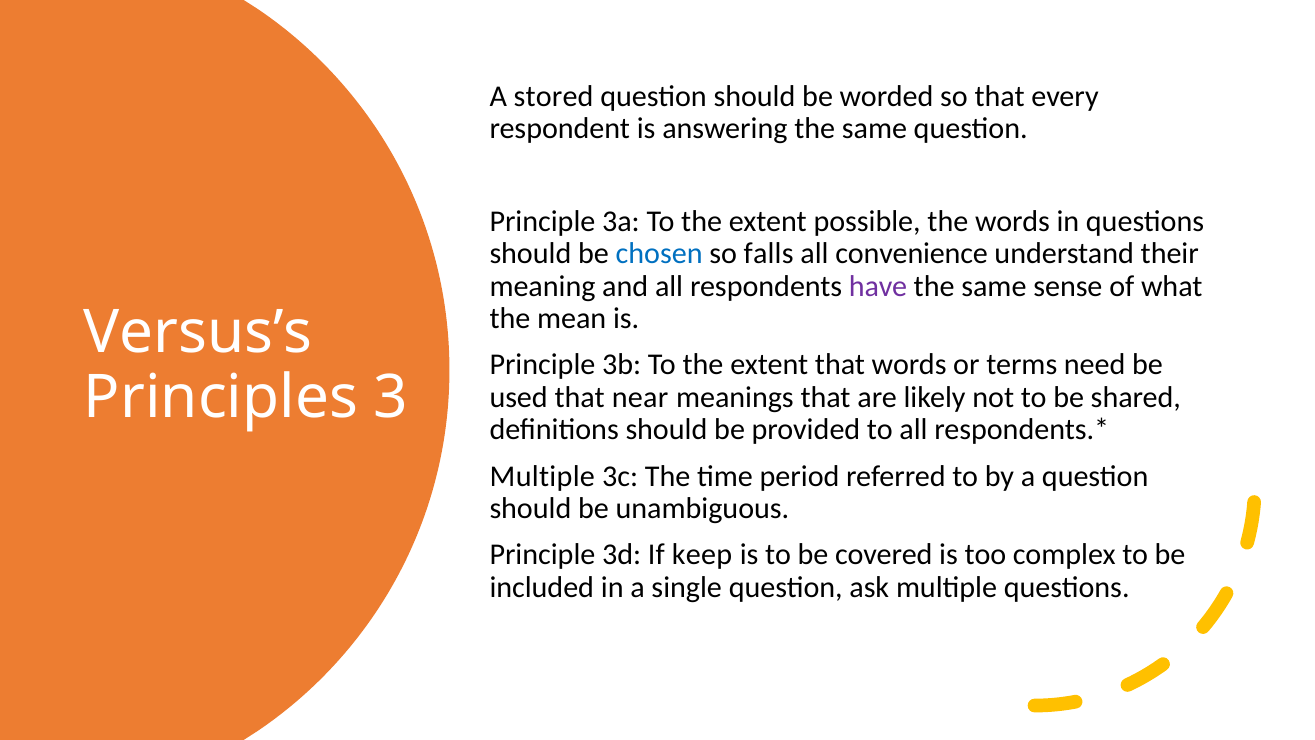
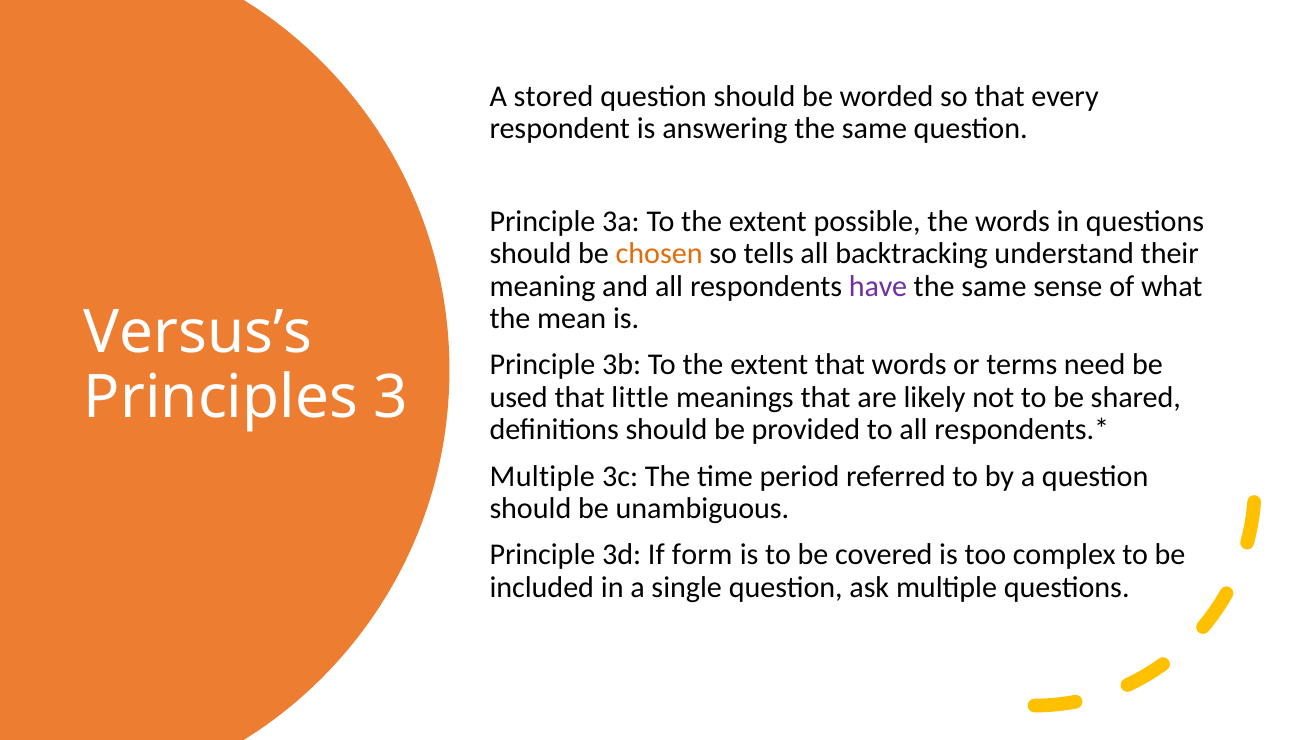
chosen colour: blue -> orange (659, 254)
falls: falls -> tells (769, 254)
convenience: convenience -> backtracking (912, 254)
near: near -> little (640, 397)
keep: keep -> form (702, 555)
